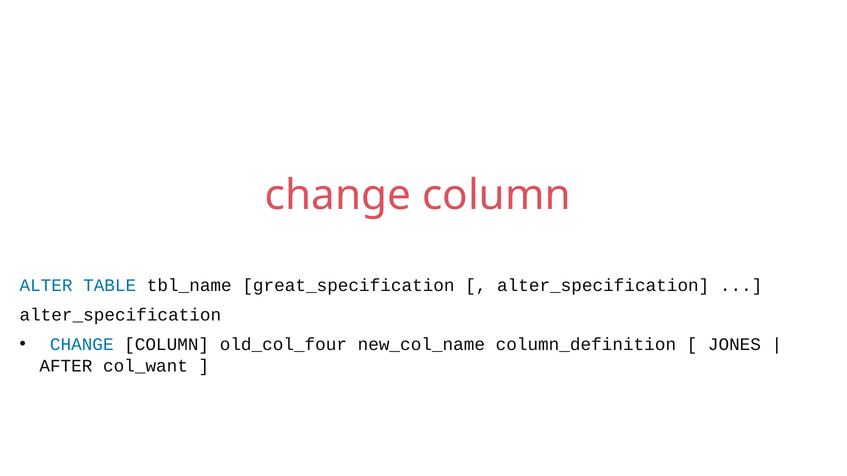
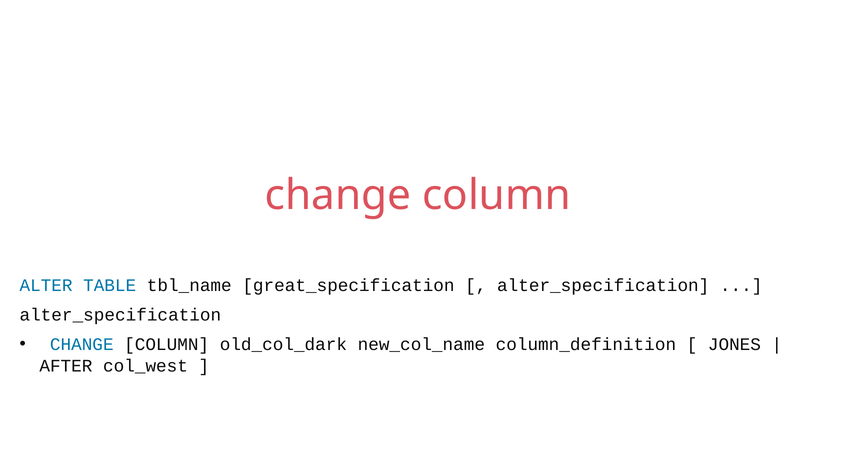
old_col_four: old_col_four -> old_col_dark (283, 345)
col_want: col_want -> col_west (146, 366)
